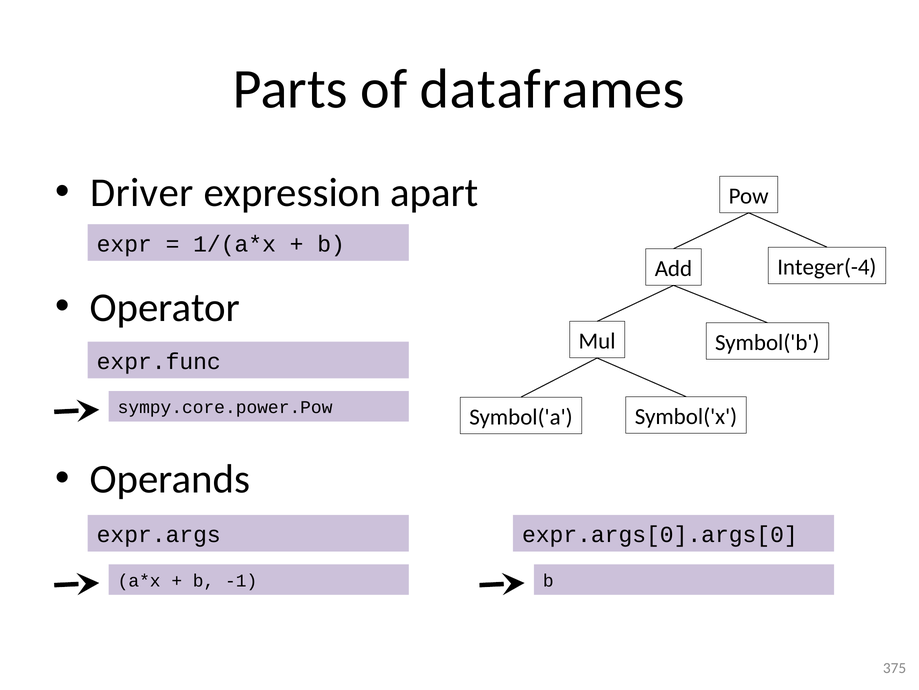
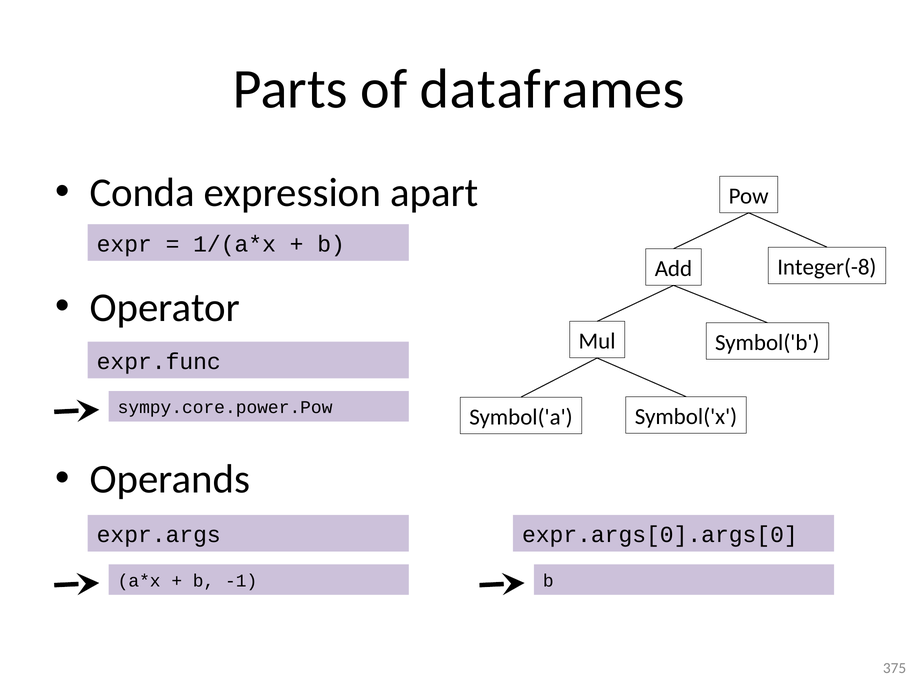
Driver: Driver -> Conda (142, 193)
Integer(-4: Integer(-4 -> Integer(-8 (827, 267)
